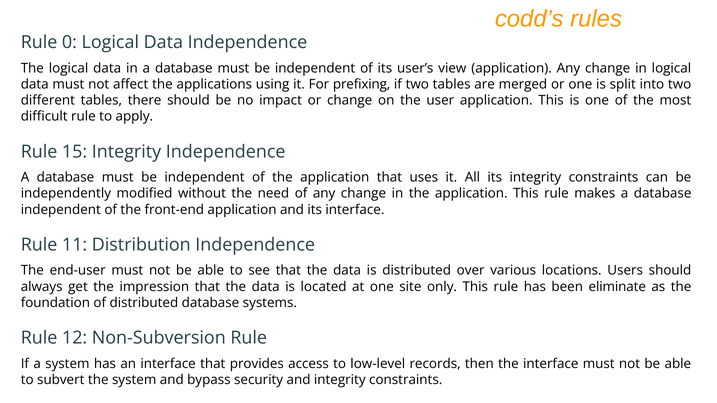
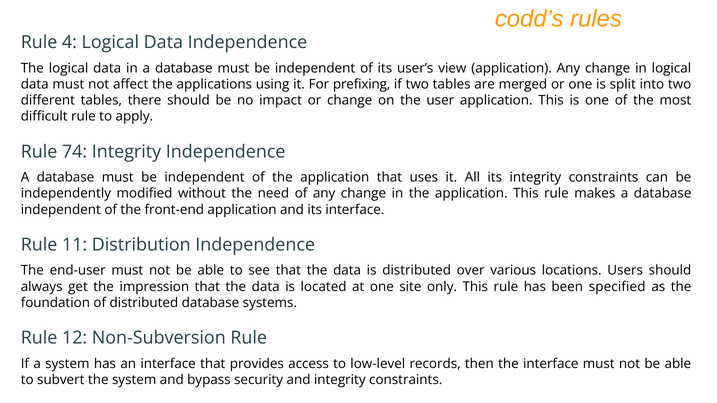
0: 0 -> 4 (69, 43)
15: 15 -> 74 (75, 152)
eliminate: eliminate -> specified (617, 287)
